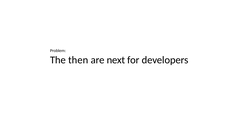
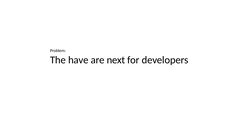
then: then -> have (78, 60)
